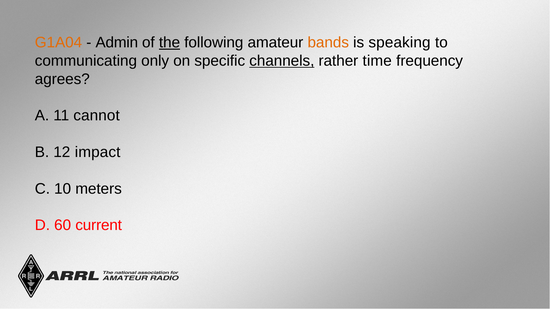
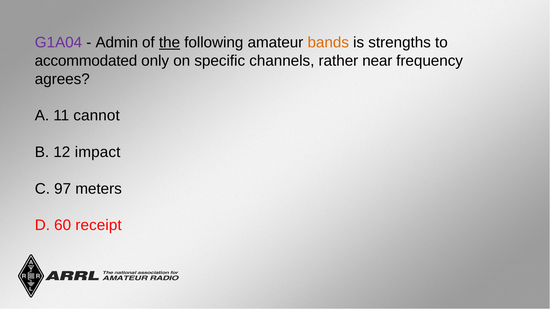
G1A04 colour: orange -> purple (58, 43)
speaking: speaking -> strengths (400, 43)
communicating: communicating -> accommodated (86, 61)
channels underline: present -> none (282, 61)
time: time -> near (377, 61)
10: 10 -> 97 (63, 189)
current: current -> receipt (99, 225)
